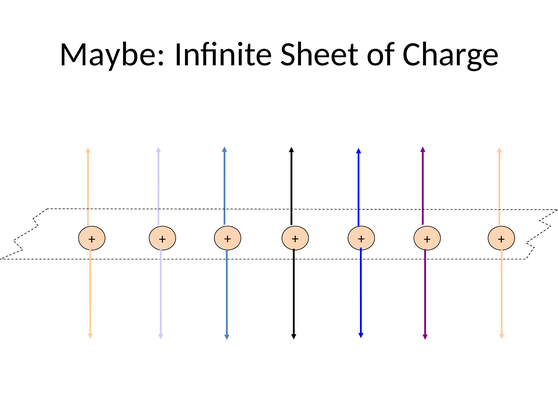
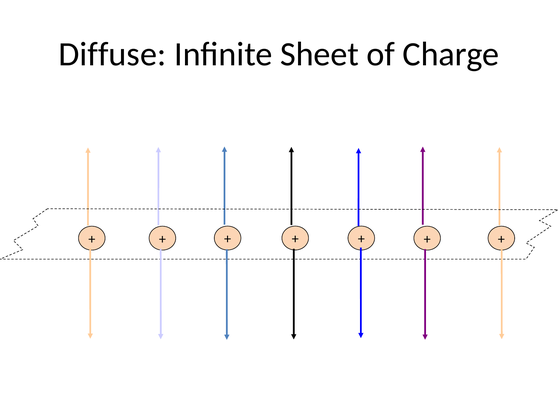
Maybe: Maybe -> Diffuse (112, 54)
